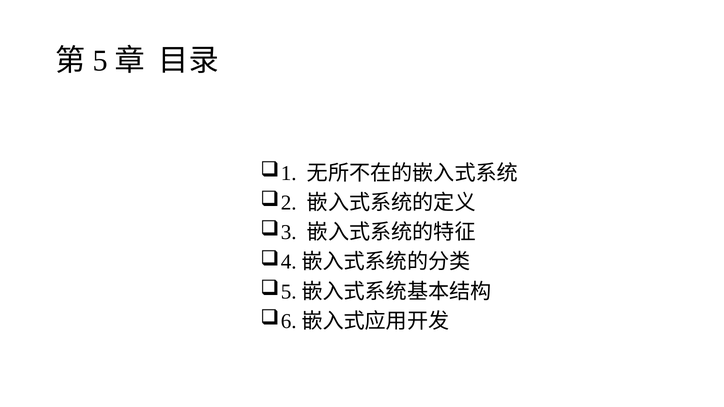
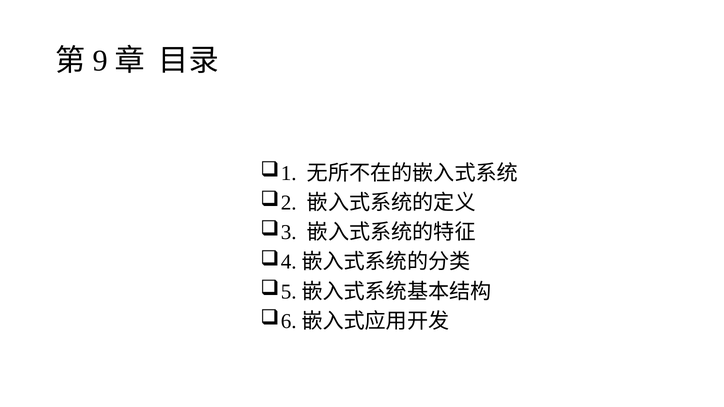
5: 5 -> 9 (100, 61)
